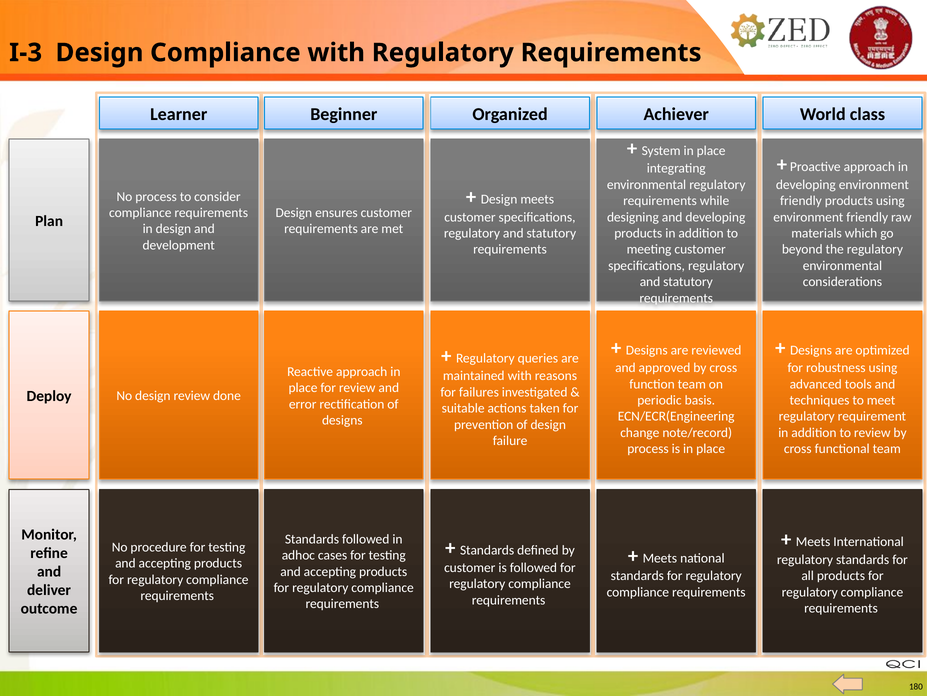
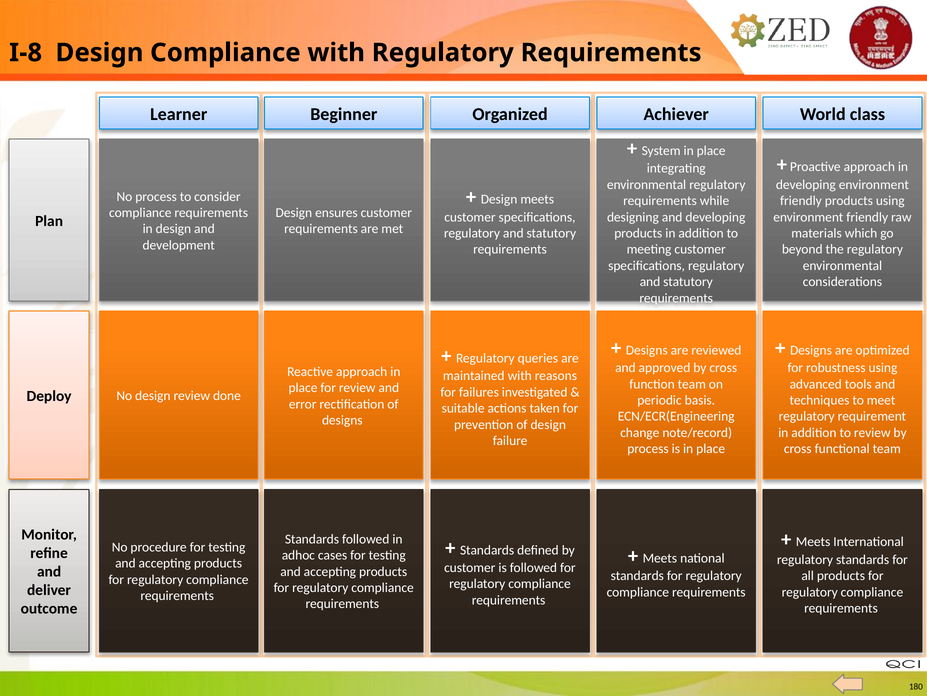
I-3: I-3 -> I-8 (26, 53)
